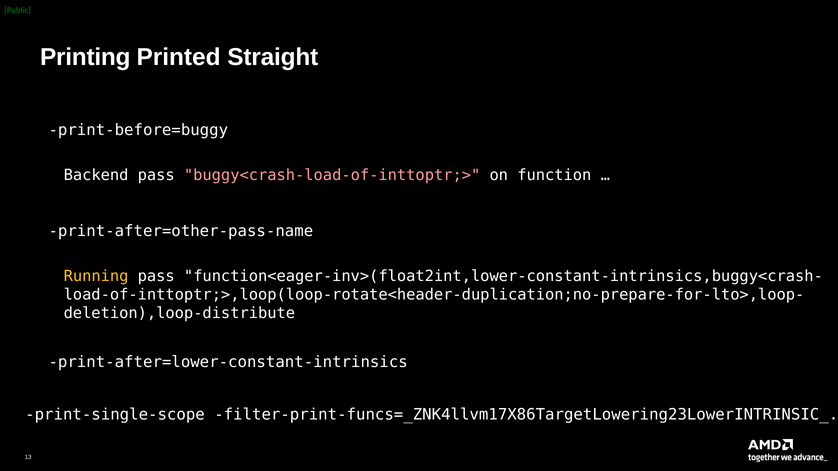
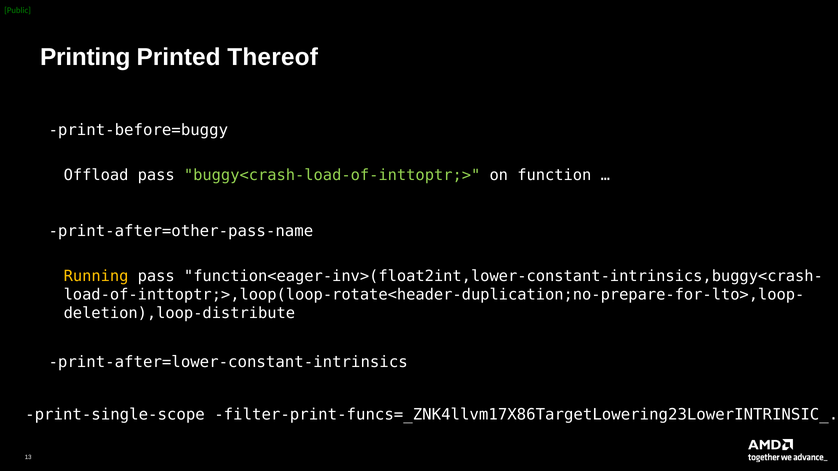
Straight: Straight -> Thereof (273, 57)
Backend: Backend -> Offload (96, 175)
buggy<crash-load-of-inttoptr;> colour: pink -> light green (332, 175)
